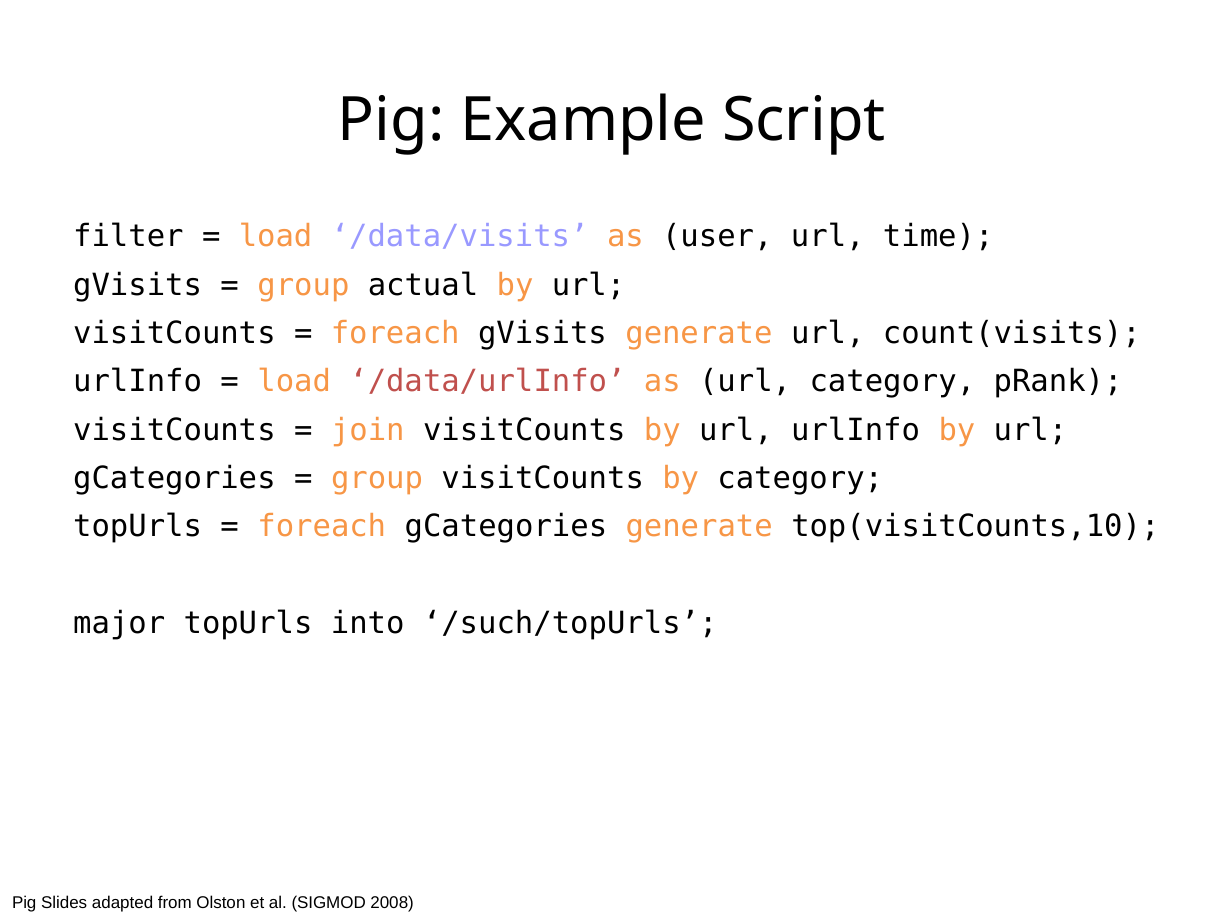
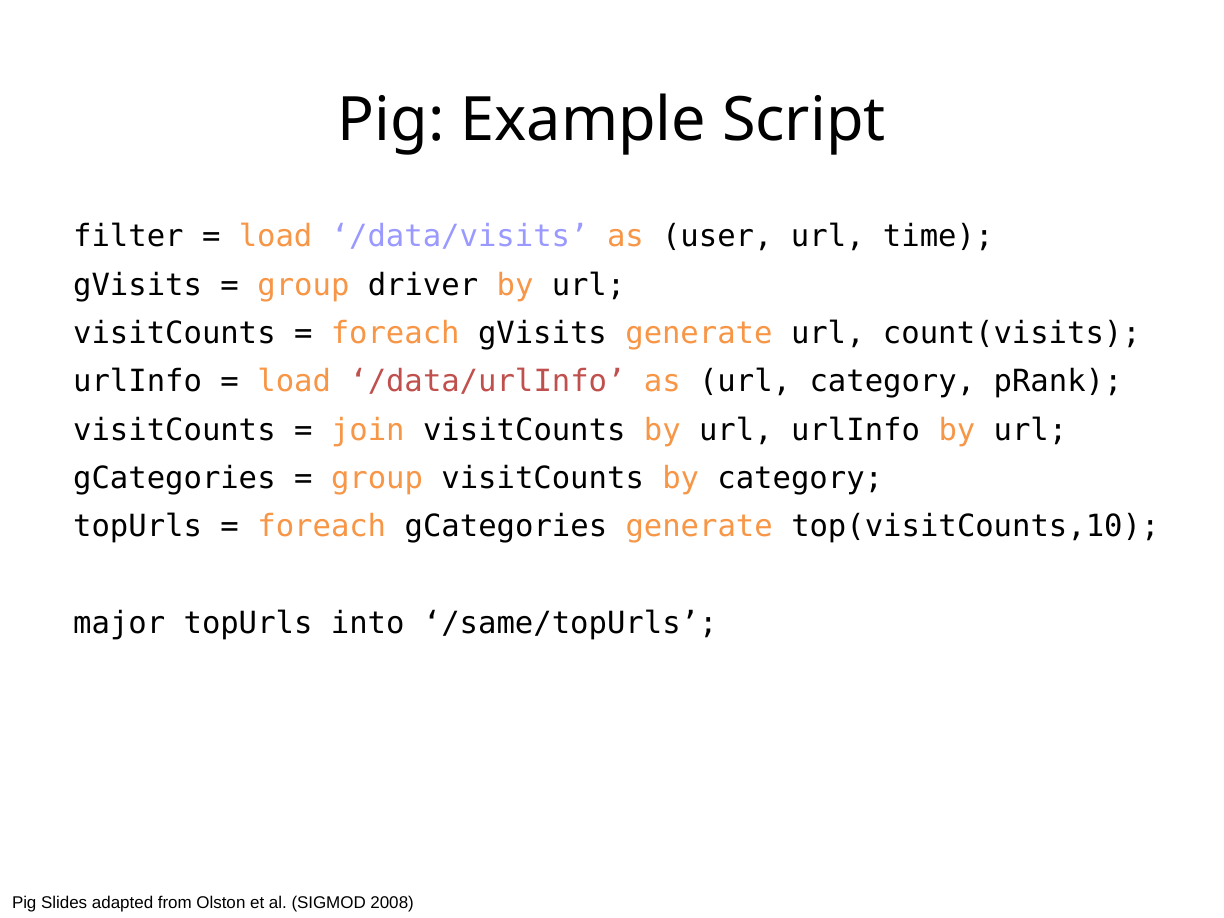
actual: actual -> driver (423, 285)
/such/topUrls: /such/topUrls -> /same/topUrls (570, 624)
